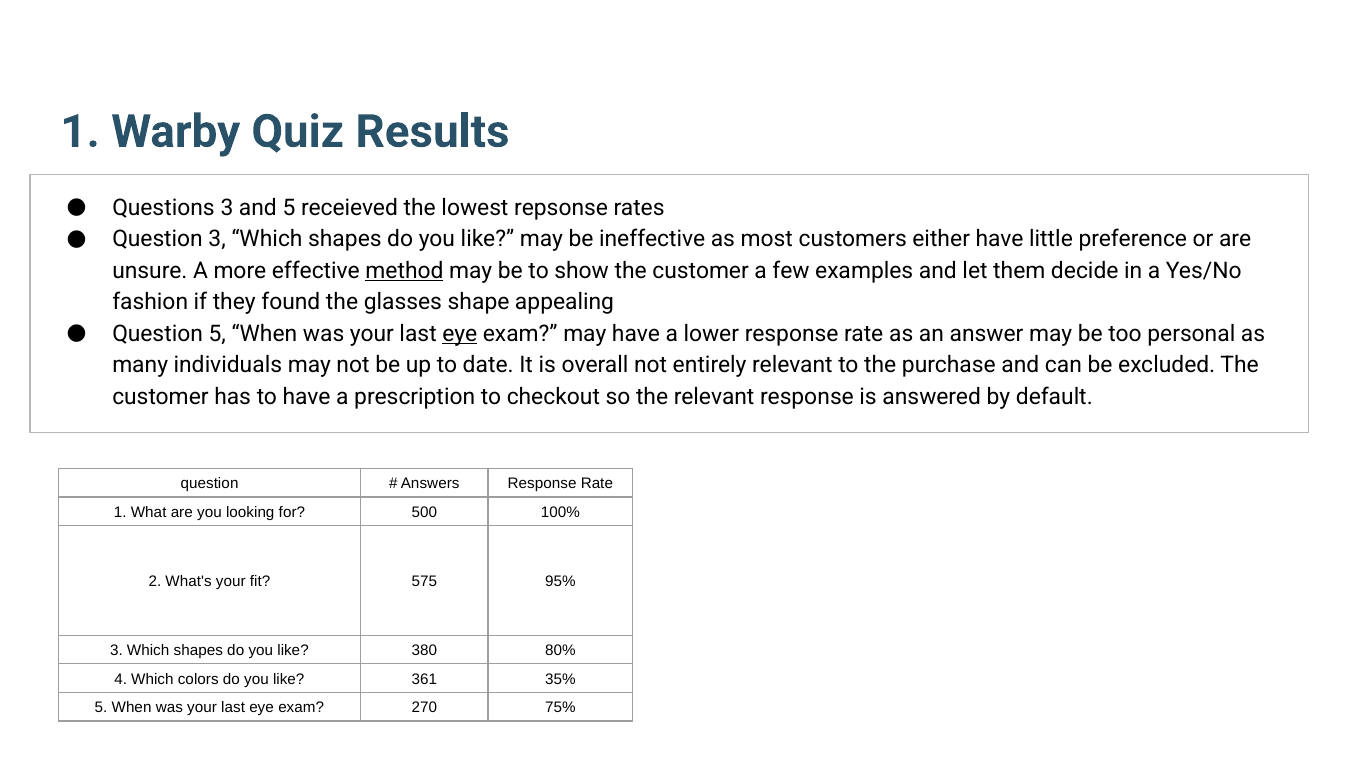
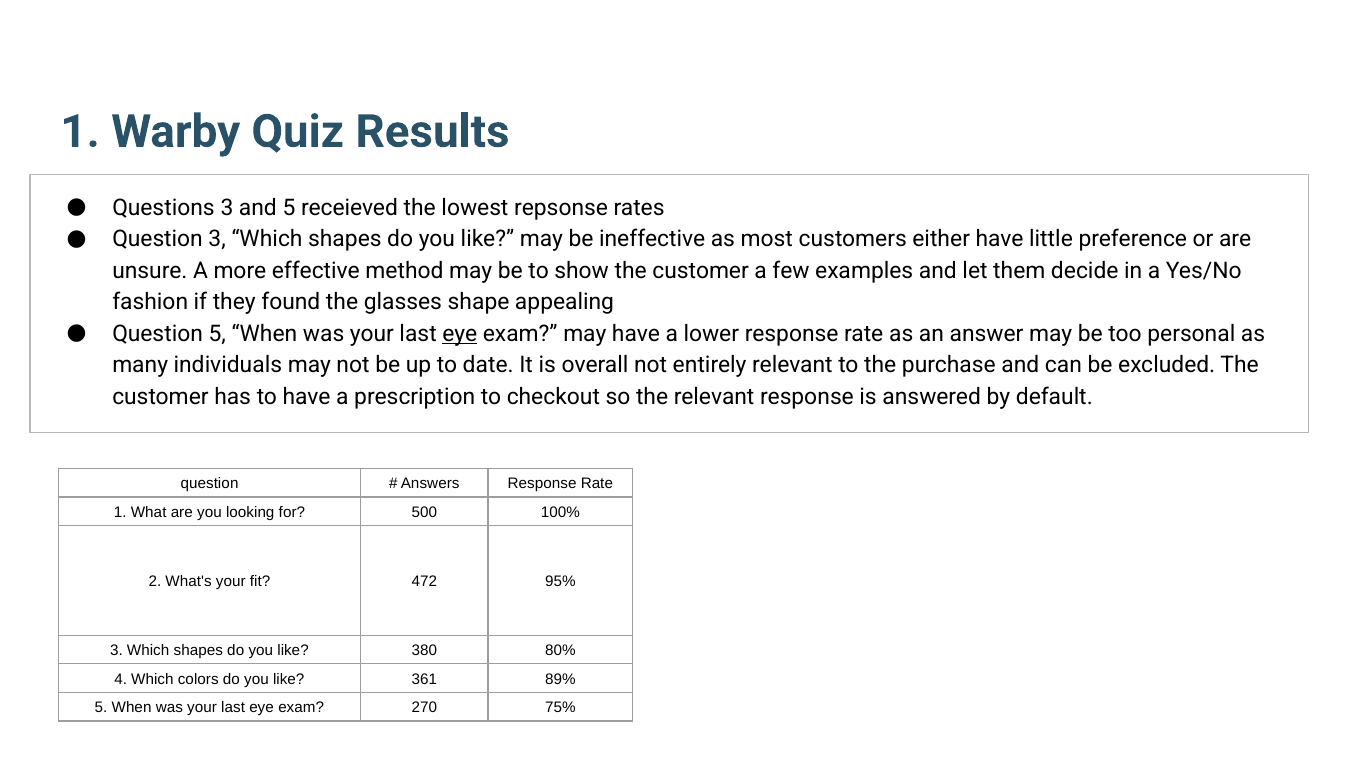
method underline: present -> none (404, 271)
575: 575 -> 472 (424, 581)
35%: 35% -> 89% (560, 679)
